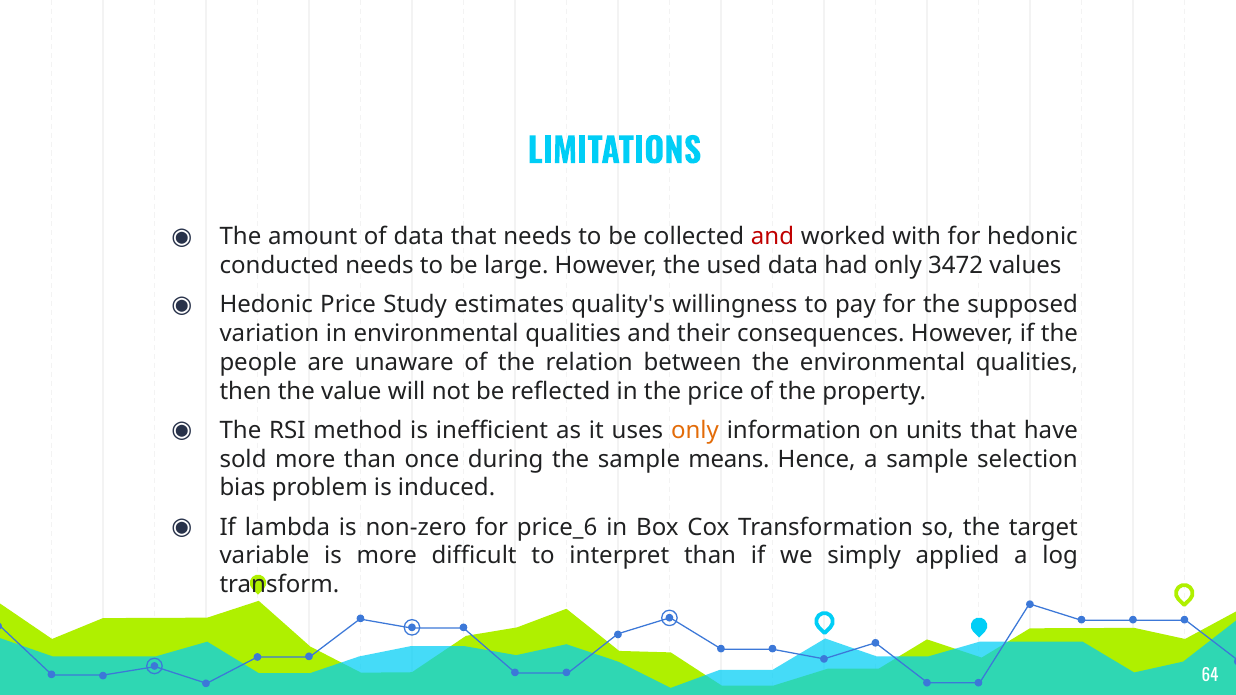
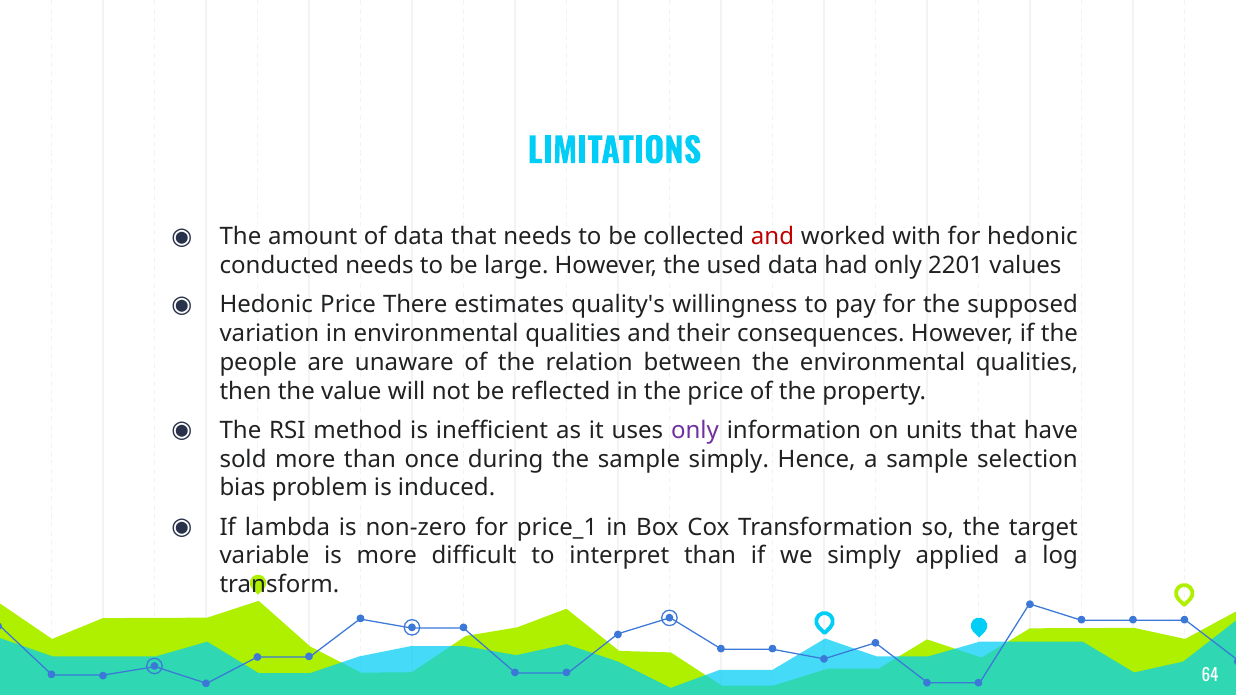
3472: 3472 -> 2201 (956, 265)
Study: Study -> There (415, 305)
only colour: orange -> purple (695, 430)
sample means: means -> simply (729, 459)
price_6: price_6 -> price_1 (557, 527)
